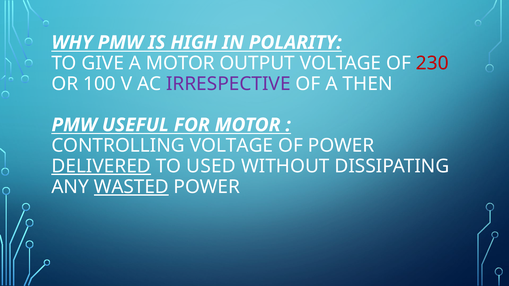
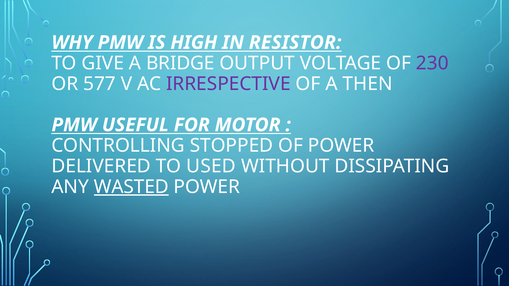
POLARITY: POLARITY -> RESISTOR (295, 43)
A MOTOR: MOTOR -> BRIDGE (180, 63)
230 colour: red -> purple (432, 63)
100: 100 -> 577 (100, 84)
CONTROLLING VOLTAGE: VOLTAGE -> STOPPED (231, 146)
DELIVERED underline: present -> none (101, 166)
